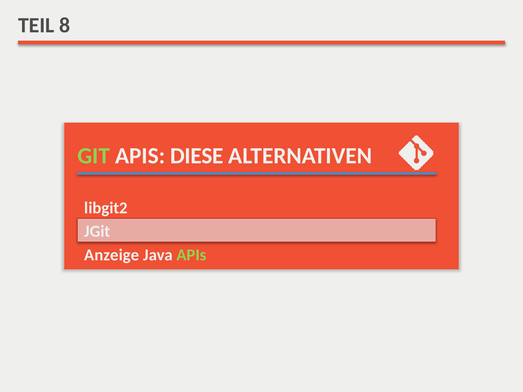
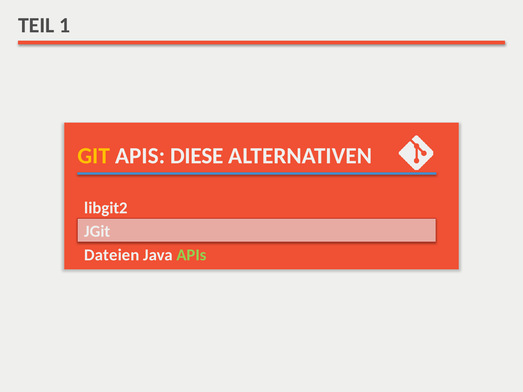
8: 8 -> 1 (65, 25)
GIT colour: light green -> yellow (94, 156)
Anzeige: Anzeige -> Dateien (112, 255)
